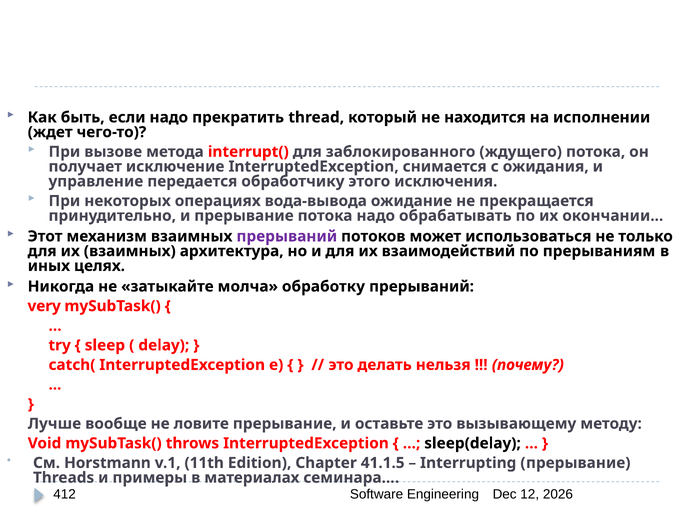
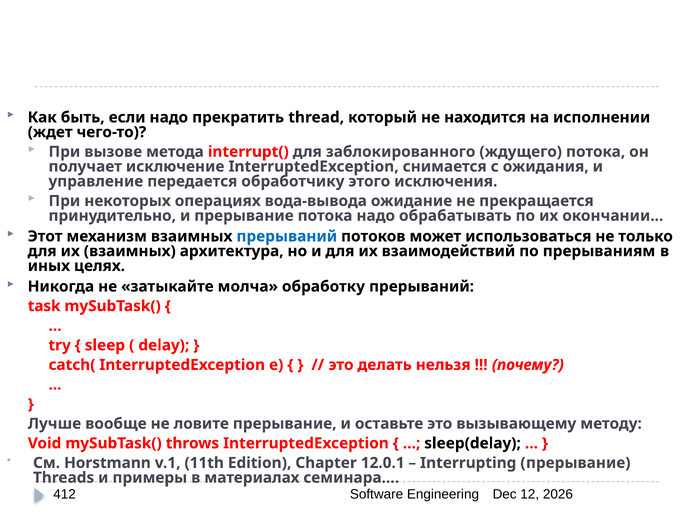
прерываний colour: purple -> blue (287, 237)
very: very -> task (44, 306)
41.1.5: 41.1.5 -> 12.0.1 (383, 463)
